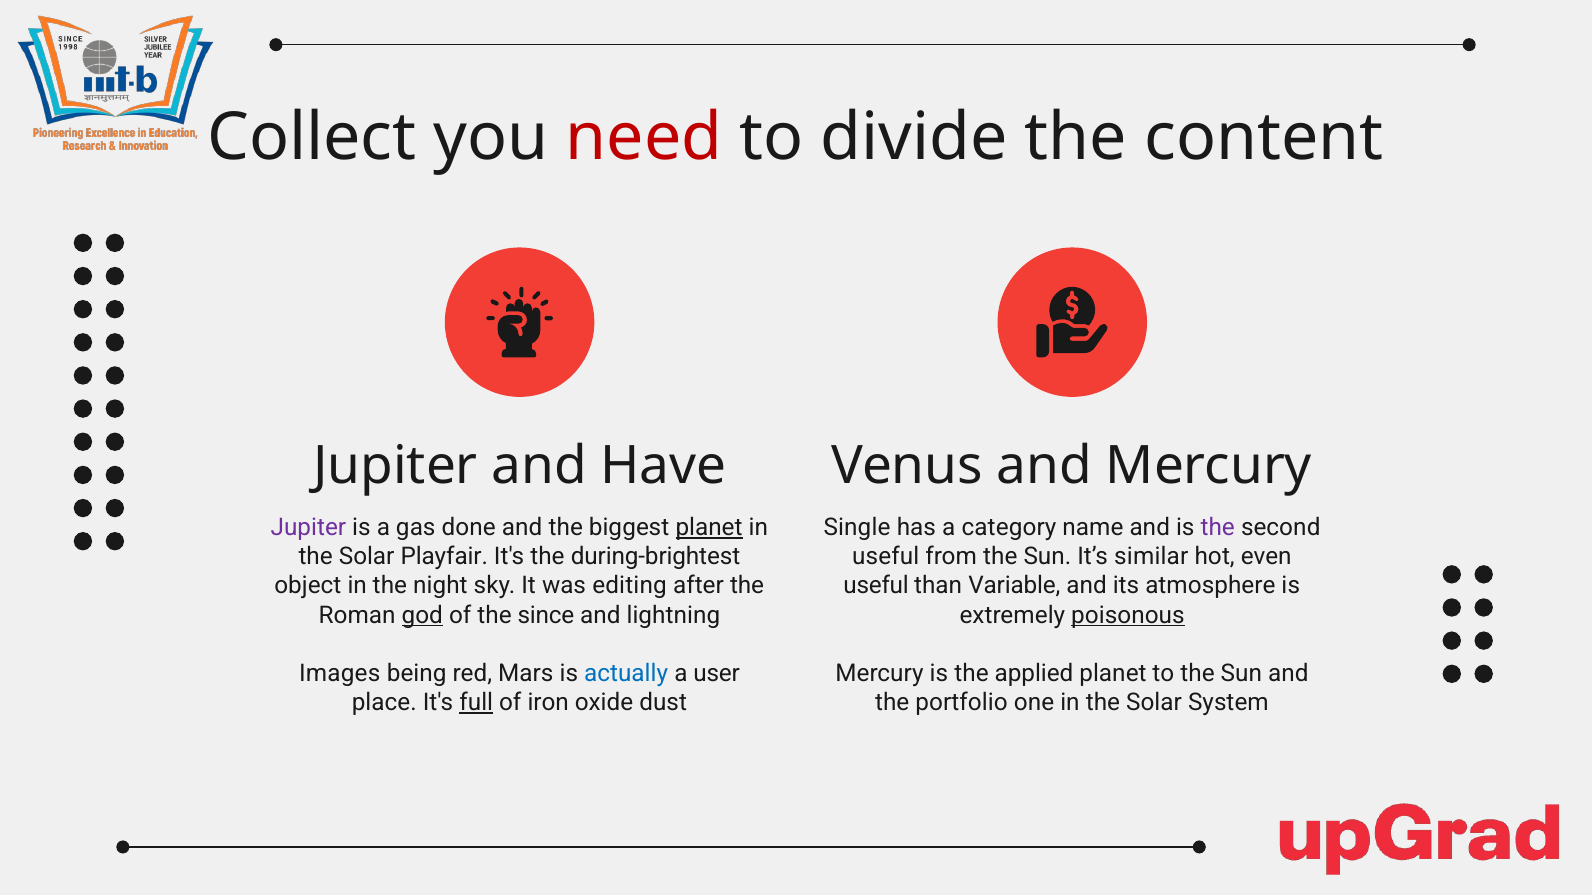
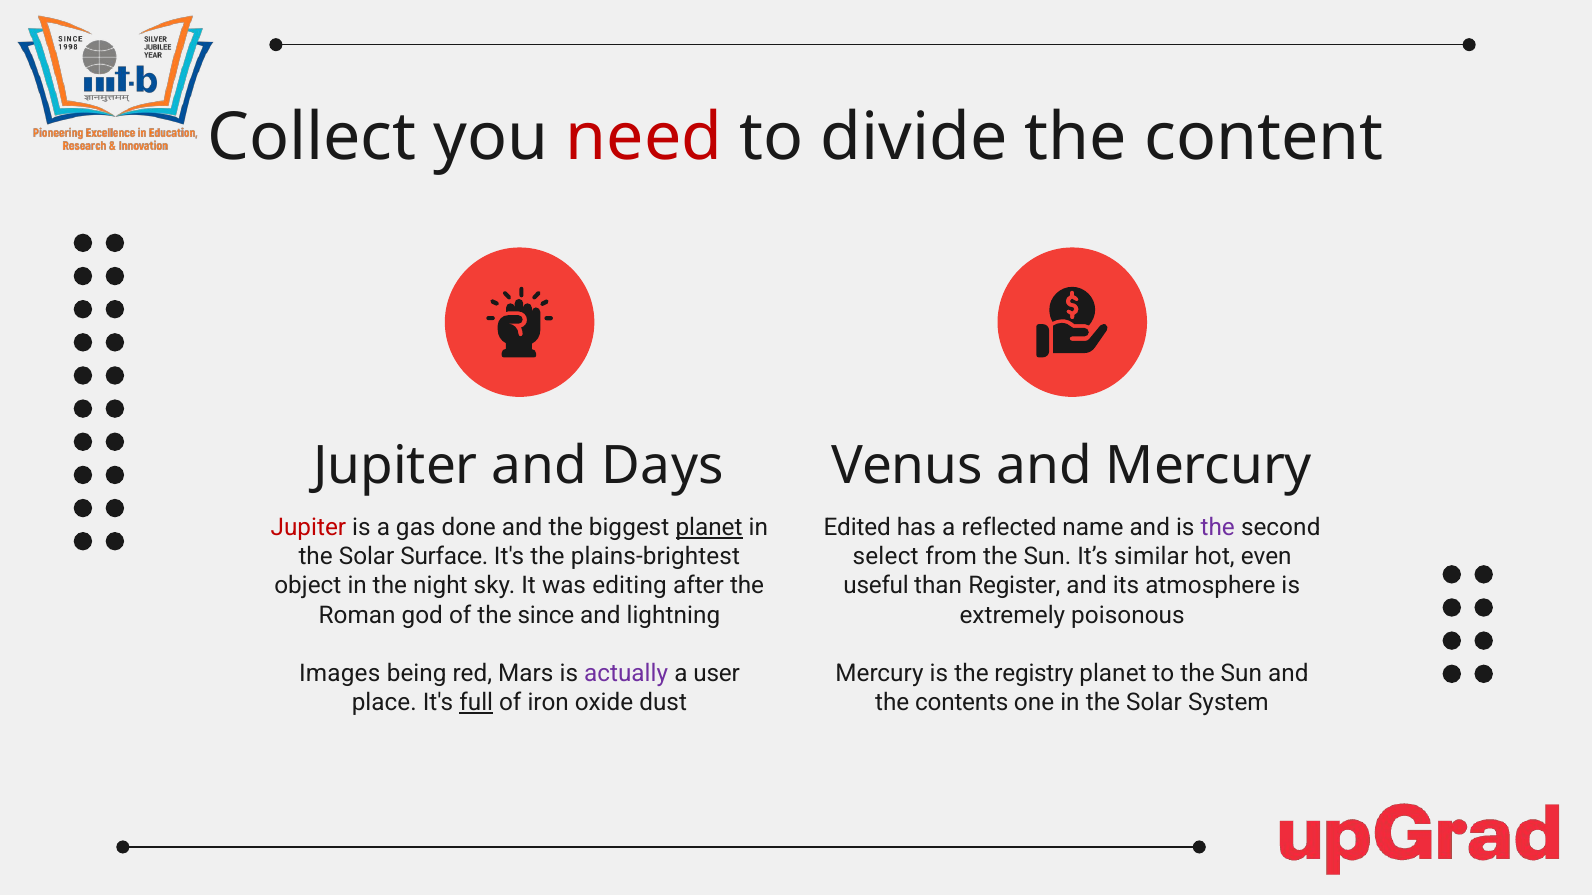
Have: Have -> Days (663, 467)
Jupiter colour: purple -> red (308, 528)
Single: Single -> Edited (857, 528)
category: category -> reflected (1009, 528)
Playfair: Playfair -> Surface (444, 557)
during-brightest: during-brightest -> plains-brightest (655, 557)
useful: useful -> select (886, 557)
Variable: Variable -> Register (1014, 586)
god underline: present -> none (422, 615)
poisonous underline: present -> none (1128, 615)
actually colour: blue -> purple (626, 674)
applied: applied -> registry (1034, 674)
portfolio: portfolio -> contents (962, 703)
